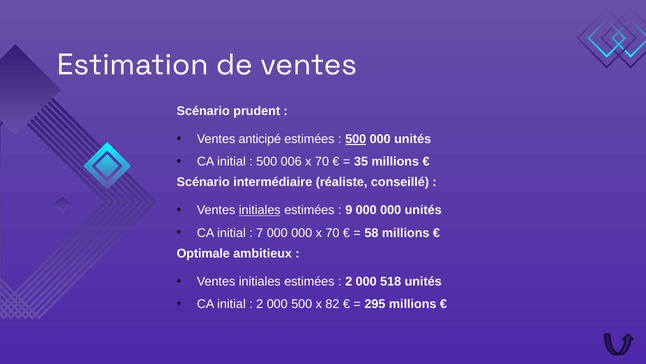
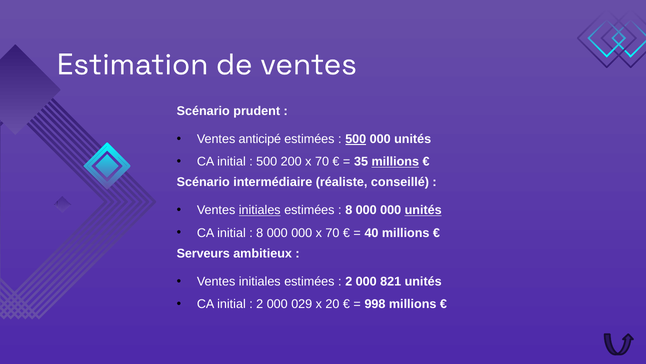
006: 006 -> 200 (291, 161)
millions underline: none -> present (395, 161)
9: 9 -> 8 (349, 210)
unités underline: none -> present (423, 210)
7: 7 -> 8 (260, 233)
58: 58 -> 40 (371, 233)
Optimale: Optimale -> Serveurs (203, 253)
518: 518 -> 821 (391, 281)
000 500: 500 -> 029 (302, 304)
82: 82 -> 20 (332, 304)
295: 295 -> 998 (375, 304)
